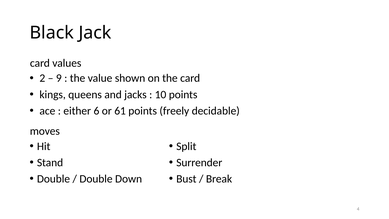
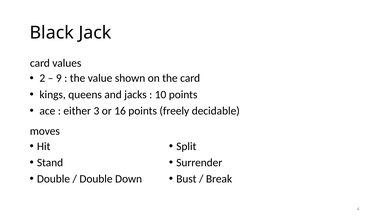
6: 6 -> 3 (96, 111)
61: 61 -> 16 (120, 111)
